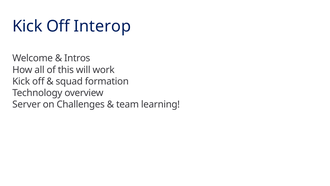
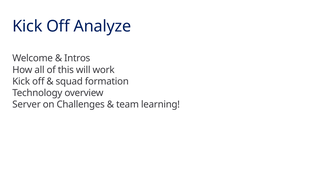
Interop: Interop -> Analyze (102, 26)
